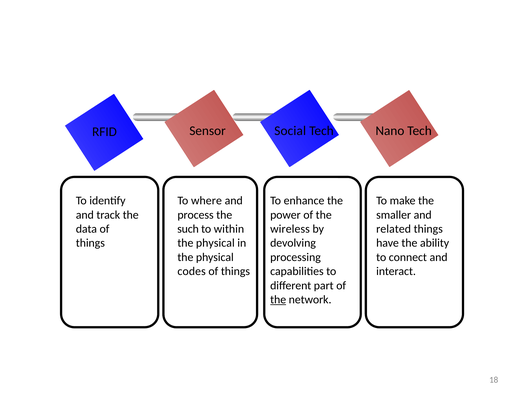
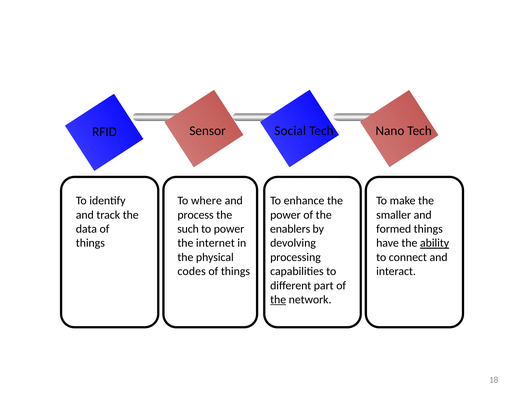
to within: within -> power (229, 229)
wireless: wireless -> enablers (290, 229)
related: related -> formed (394, 229)
physical: physical -> internet (215, 243)
ability underline: none -> present (435, 243)
